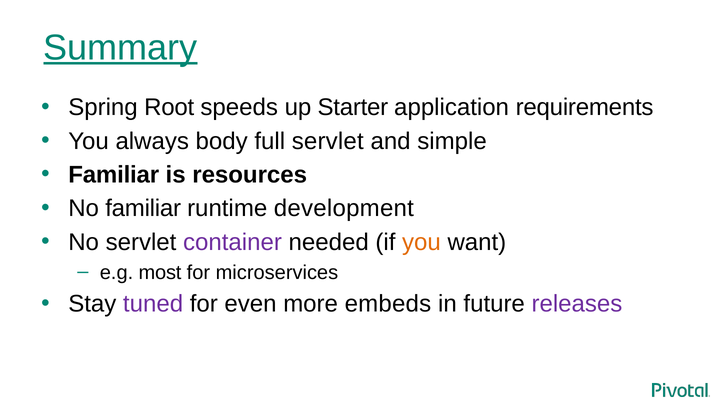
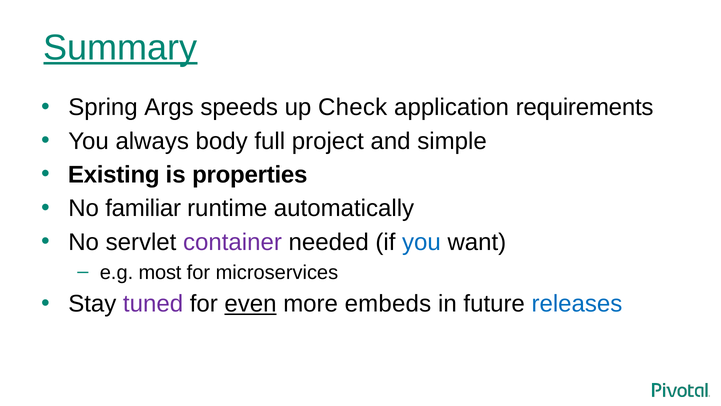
Root: Root -> Args (169, 107)
Starter: Starter -> Check (353, 107)
full servlet: servlet -> project (328, 141)
Familiar: Familiar -> Existing (114, 175)
resources: resources -> properties (250, 175)
development: development -> automatically (344, 208)
you colour: orange -> blue (421, 242)
even underline: none -> present (251, 304)
releases colour: purple -> blue (577, 304)
